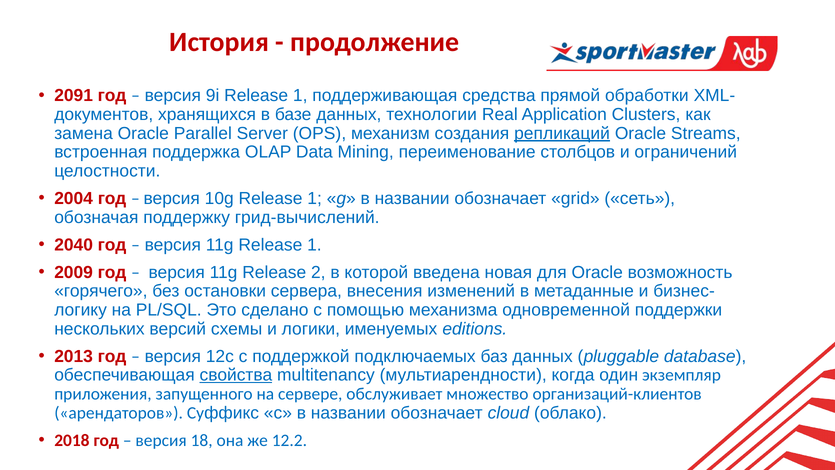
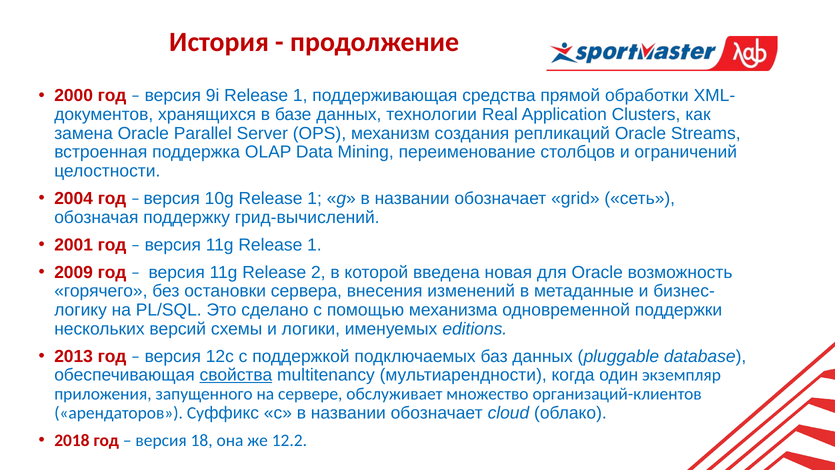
2091: 2091 -> 2000 (74, 96)
репликаций underline: present -> none (562, 133)
2040: 2040 -> 2001 (74, 245)
